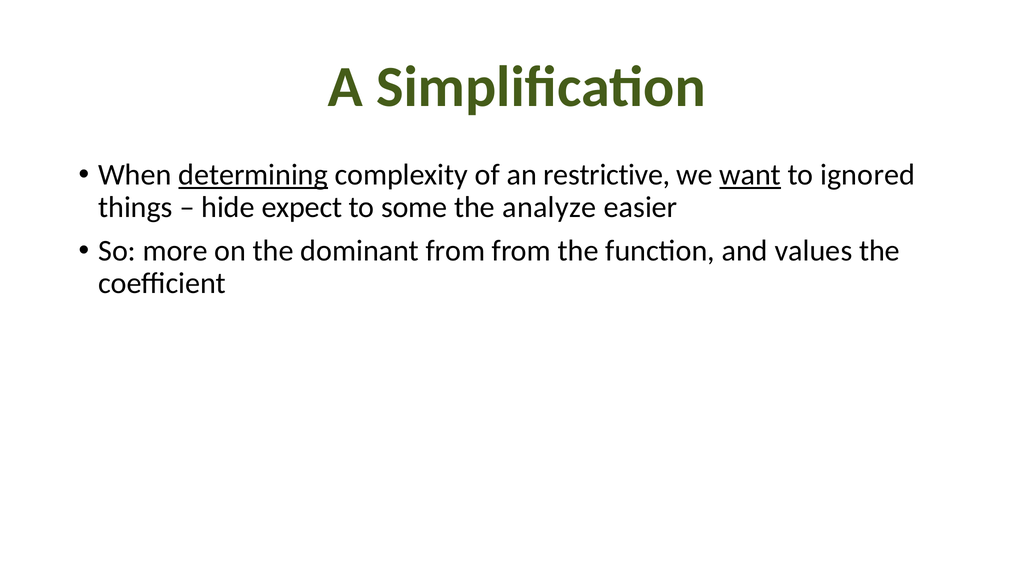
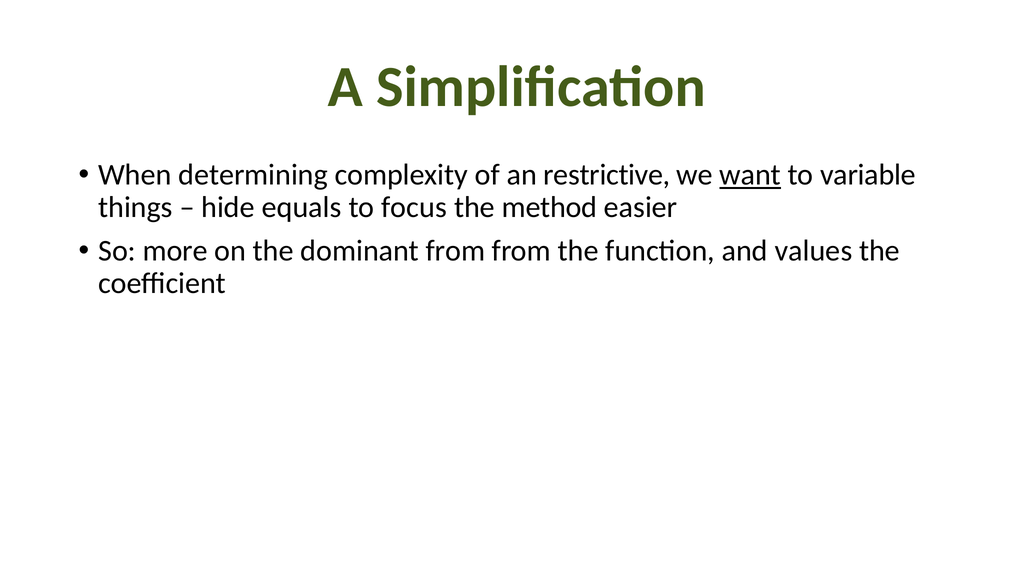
determining underline: present -> none (253, 175)
ignored: ignored -> variable (868, 175)
expect: expect -> equals (302, 207)
some: some -> focus (414, 207)
analyze: analyze -> method (550, 207)
